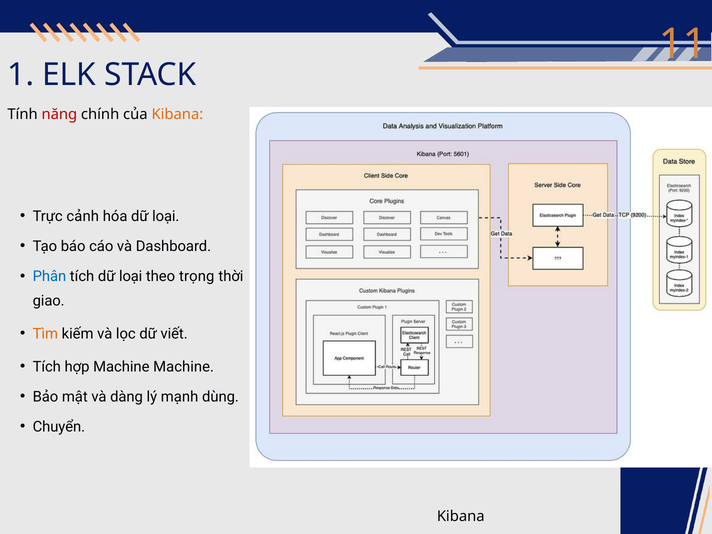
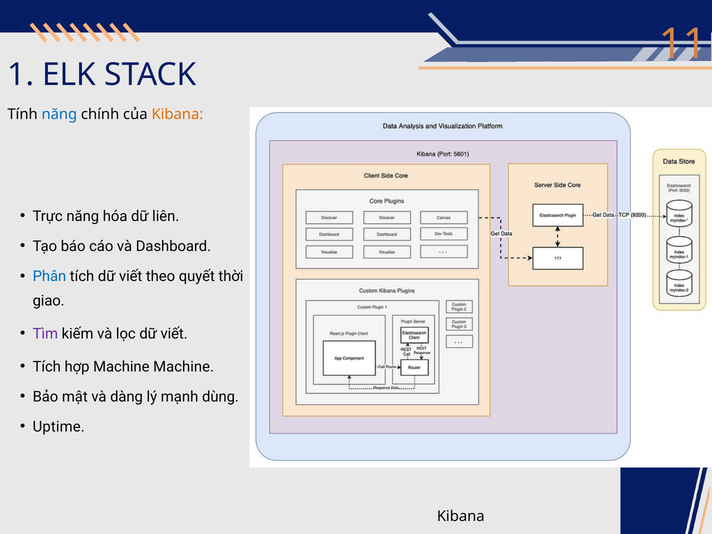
năng colour: red -> blue (59, 114)
Trực cảnh: cảnh -> năng (83, 216)
hóa dữ loại: loại -> liên (166, 216)
tích dữ loại: loại -> viết (131, 277)
trọng: trọng -> quyết (197, 277)
Tìm colour: orange -> purple (45, 334)
Chuyển: Chuyển -> Uptime (59, 427)
